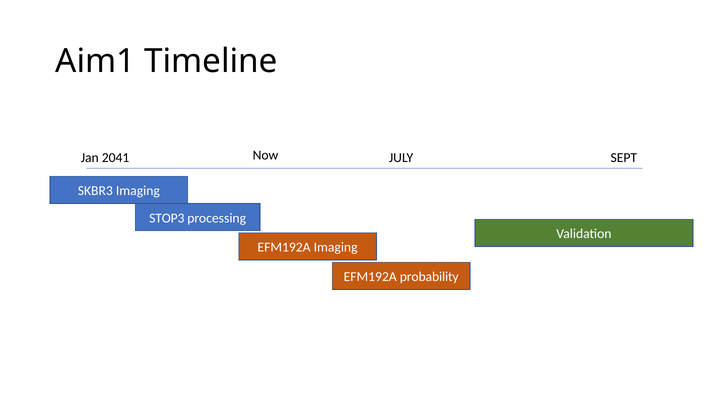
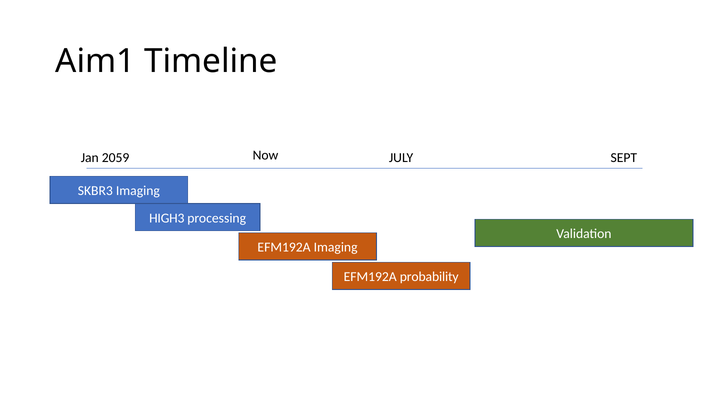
2041: 2041 -> 2059 (116, 158)
STOP3: STOP3 -> HIGH3 (167, 218)
